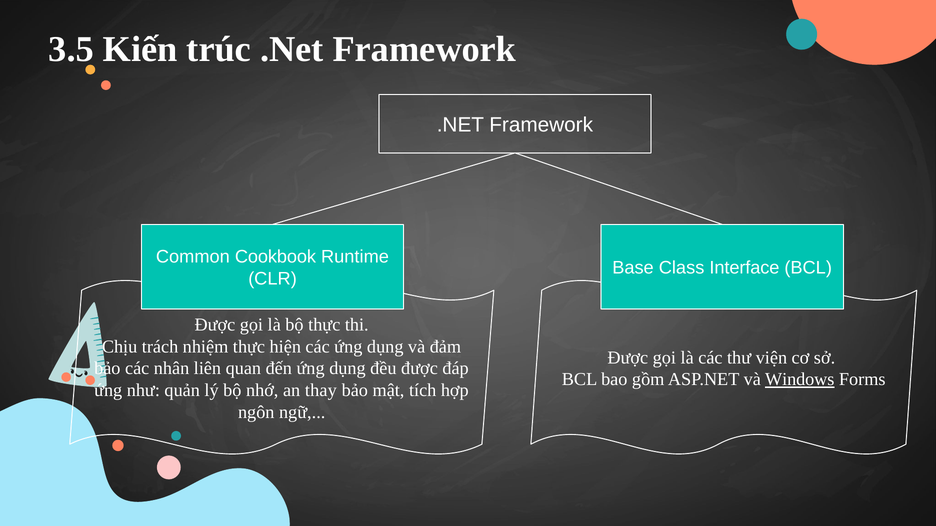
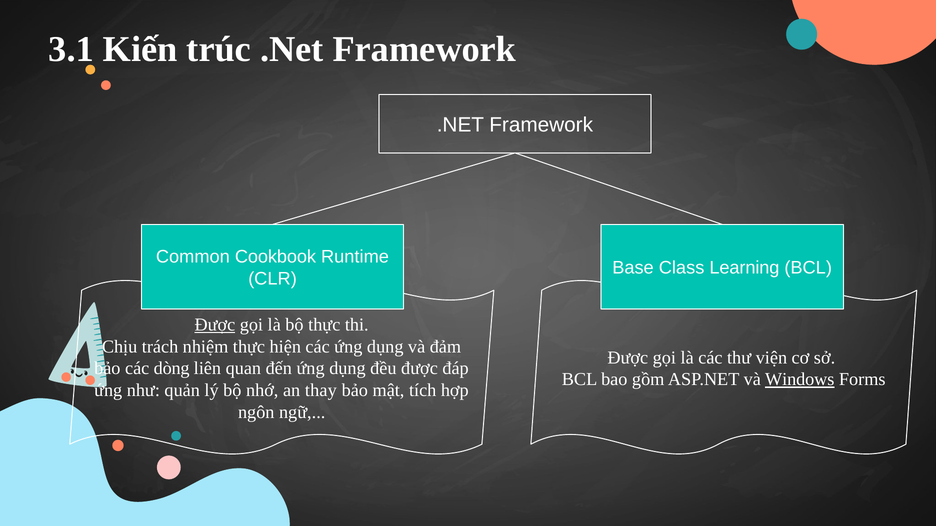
3.5: 3.5 -> 3.1 (71, 49)
Interface: Interface -> Learning (744, 268)
Được underline: none -> present (215, 325)
nhân: nhân -> dòng (172, 369)
